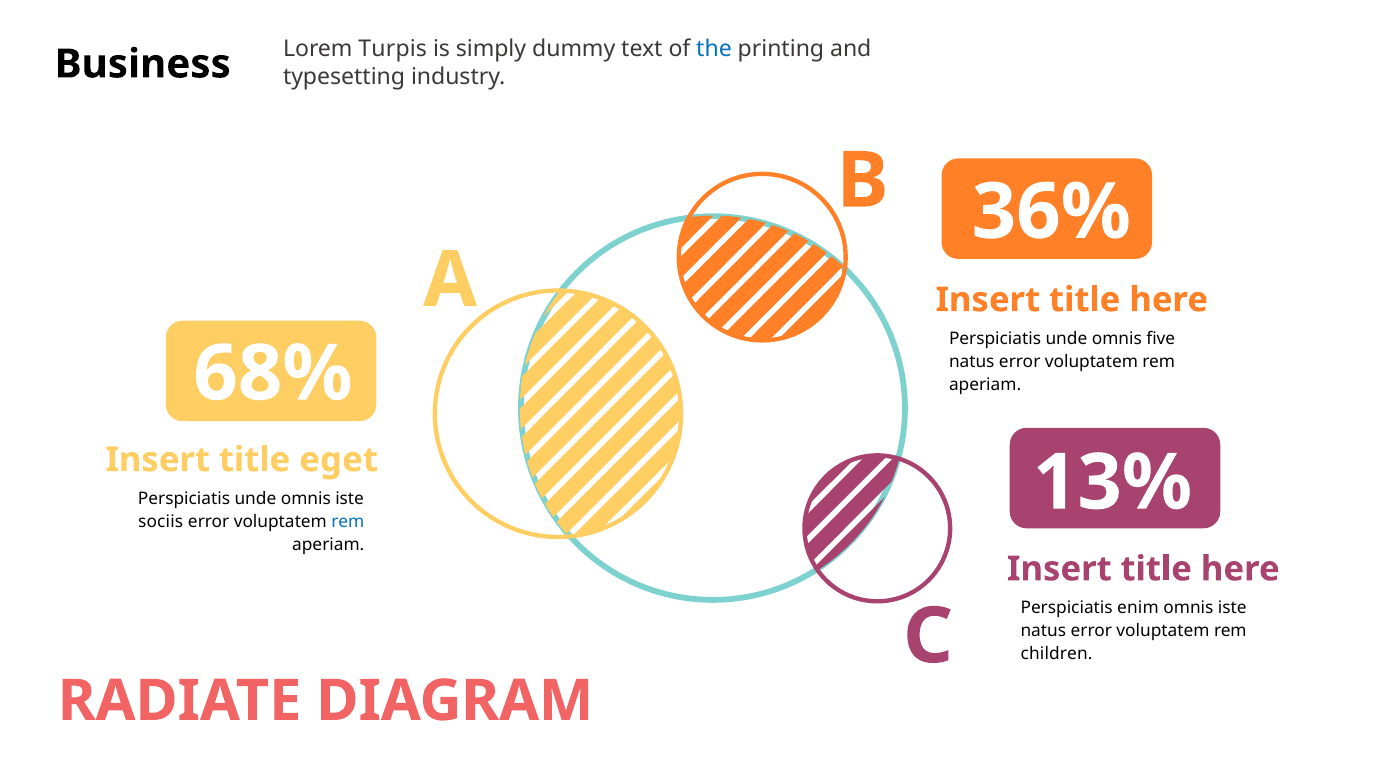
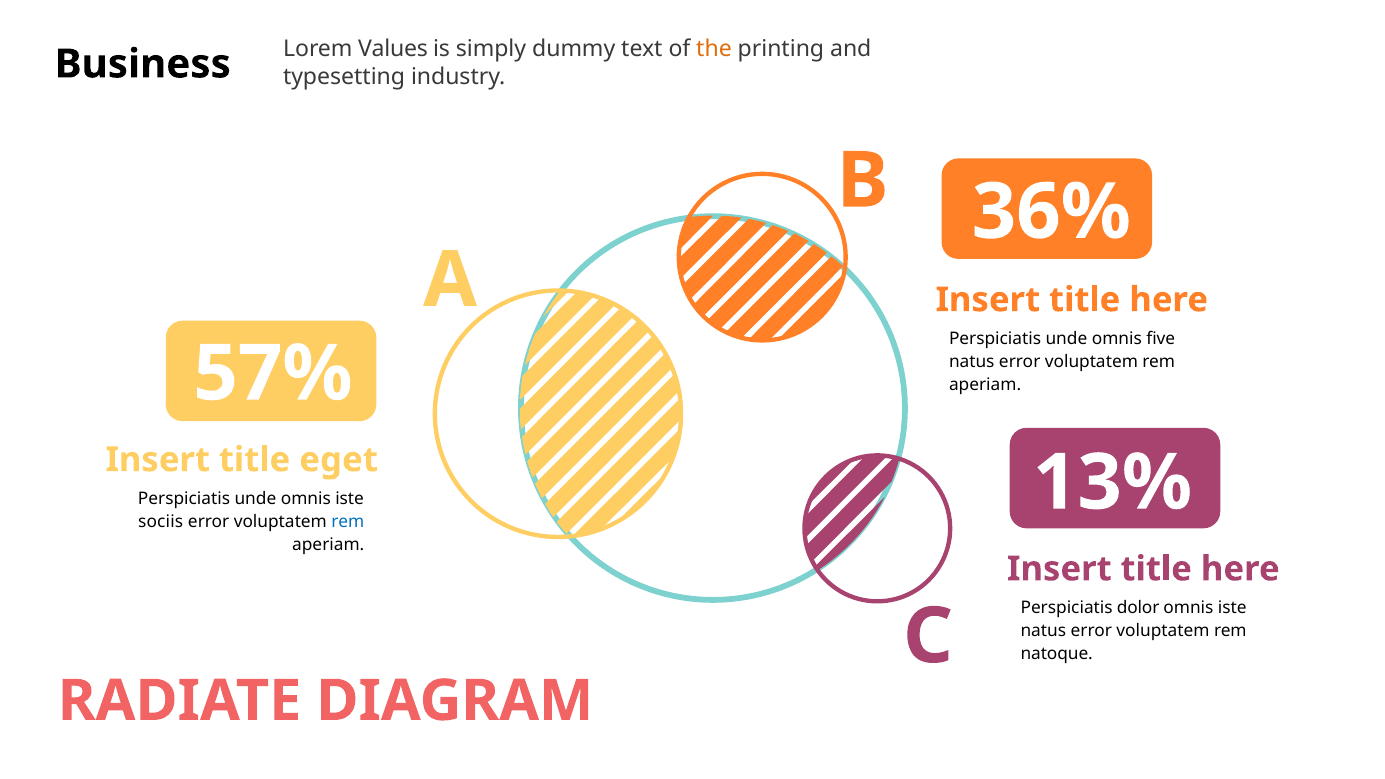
Turpis: Turpis -> Values (393, 49)
the colour: blue -> orange (714, 49)
68%: 68% -> 57% (273, 374)
enim: enim -> dolor (1138, 608)
children: children -> natoque (1057, 654)
